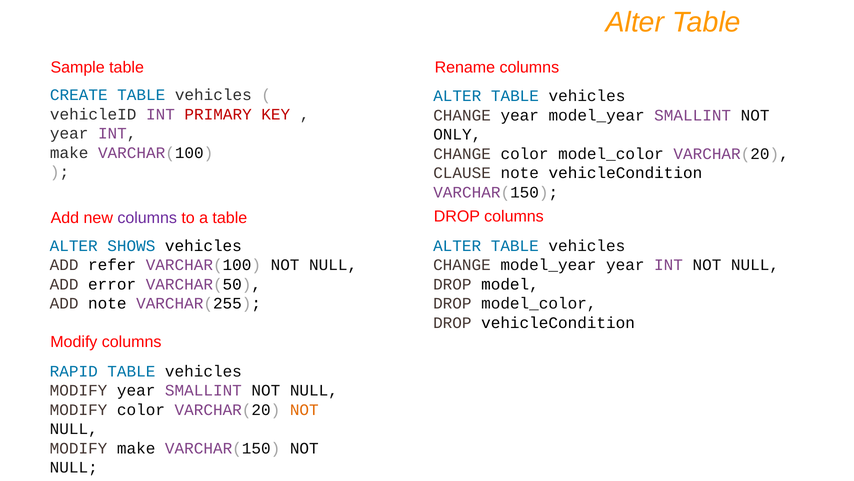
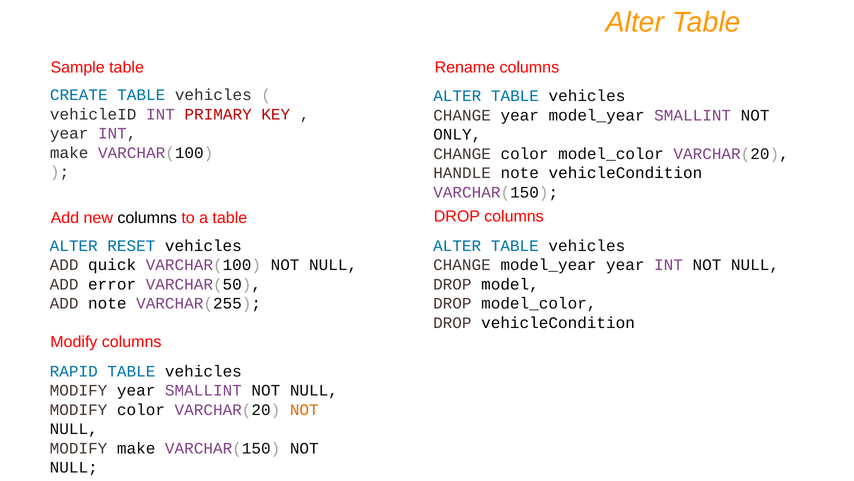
CLAUSE: CLAUSE -> HANDLE (462, 173)
columns colour: purple -> black (147, 218)
SHOWS: SHOWS -> RESET (131, 246)
refer: refer -> quick (112, 265)
